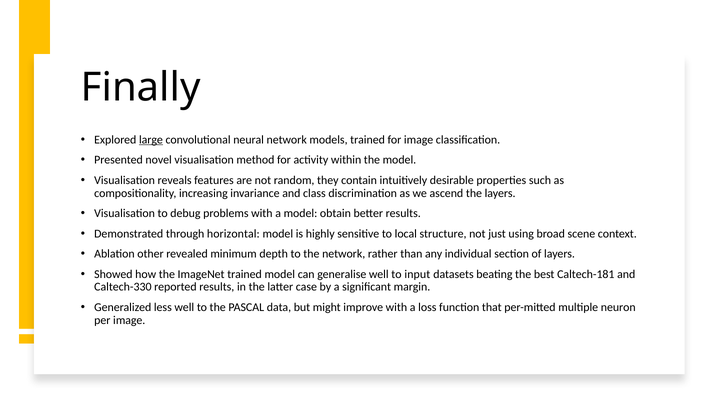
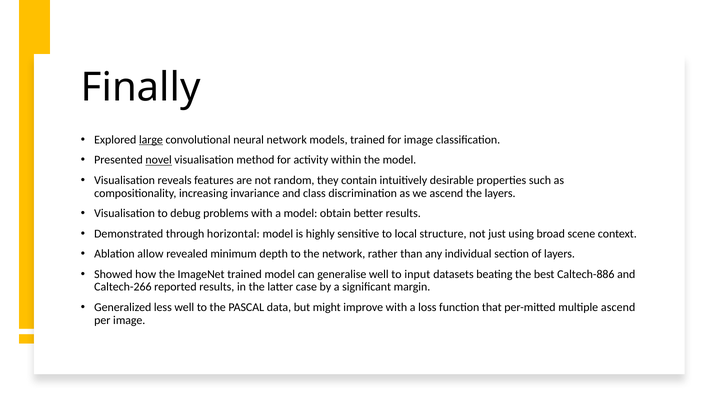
novel underline: none -> present (159, 160)
other: other -> allow (150, 254)
Caltech-181: Caltech-181 -> Caltech-886 (586, 274)
Caltech-330: Caltech-330 -> Caltech-266 (123, 287)
multiple neuron: neuron -> ascend (618, 307)
